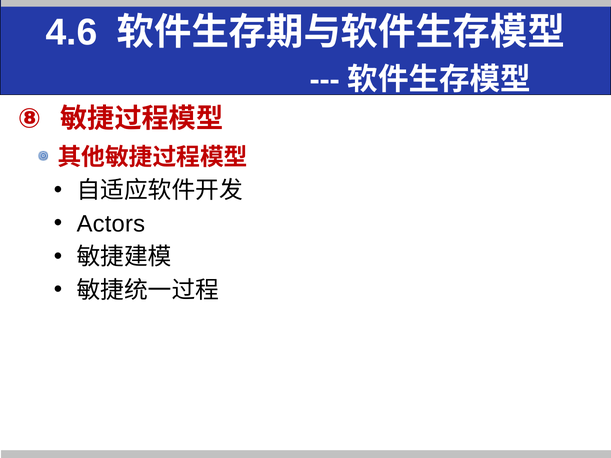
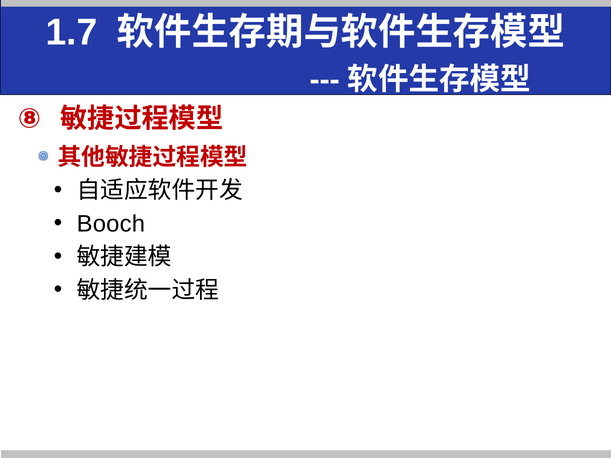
4.6: 4.6 -> 1.7 (72, 32)
Actors: Actors -> Booch (111, 224)
